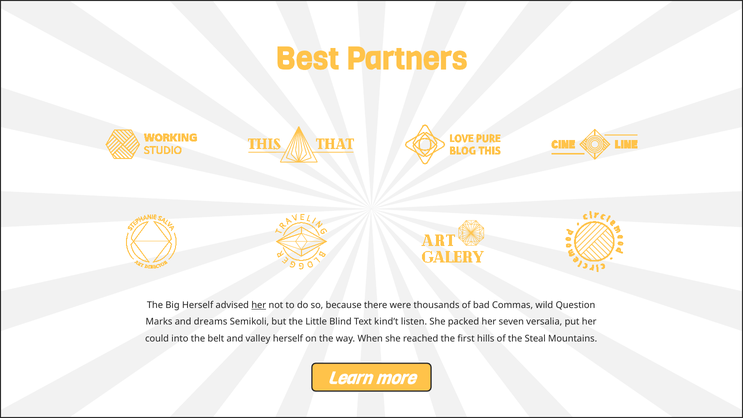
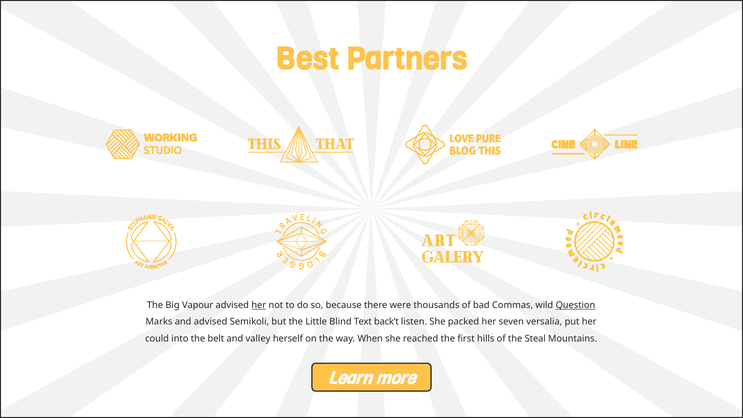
Big Herself: Herself -> Vapour (198, 305)
Question underline: none -> present (575, 305)
and dreams: dreams -> advised (211, 322)
kind’t: kind’t -> back’t (386, 322)
